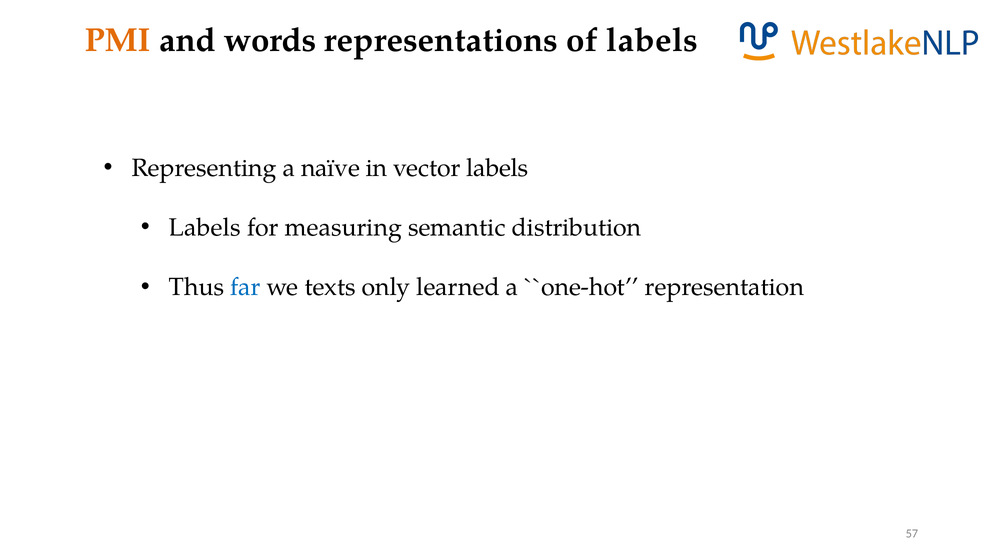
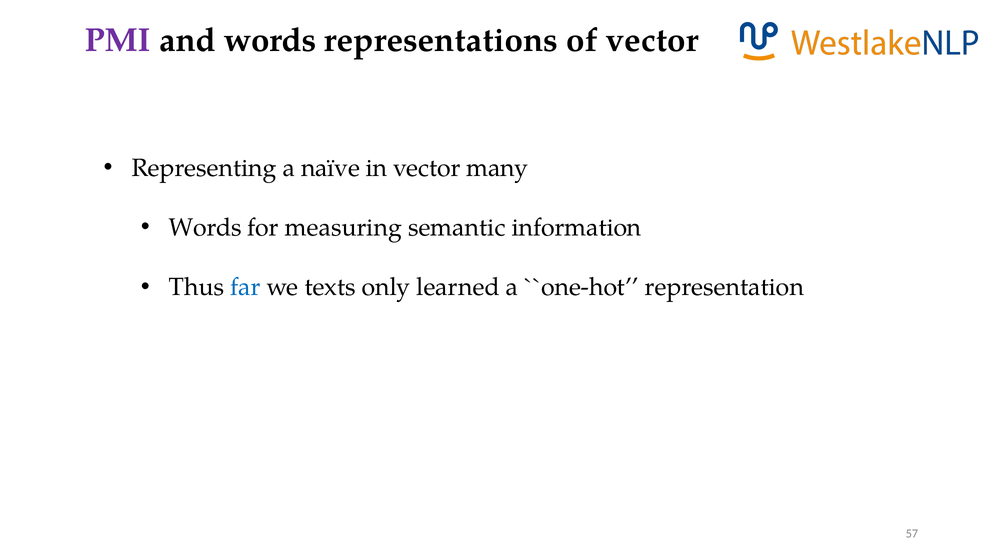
PMI colour: orange -> purple (118, 40)
of labels: labels -> vector (652, 40)
vector labels: labels -> many (497, 168)
Labels: Labels -> Words (205, 228)
distribution: distribution -> information (577, 228)
